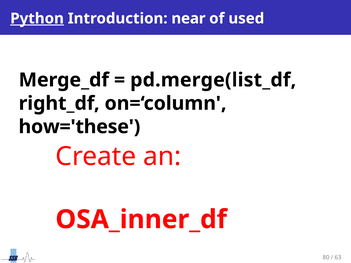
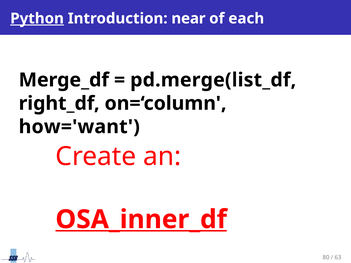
used: used -> each (246, 18)
how='these: how='these -> how='want (79, 127)
OSA_inner_df underline: none -> present (141, 220)
